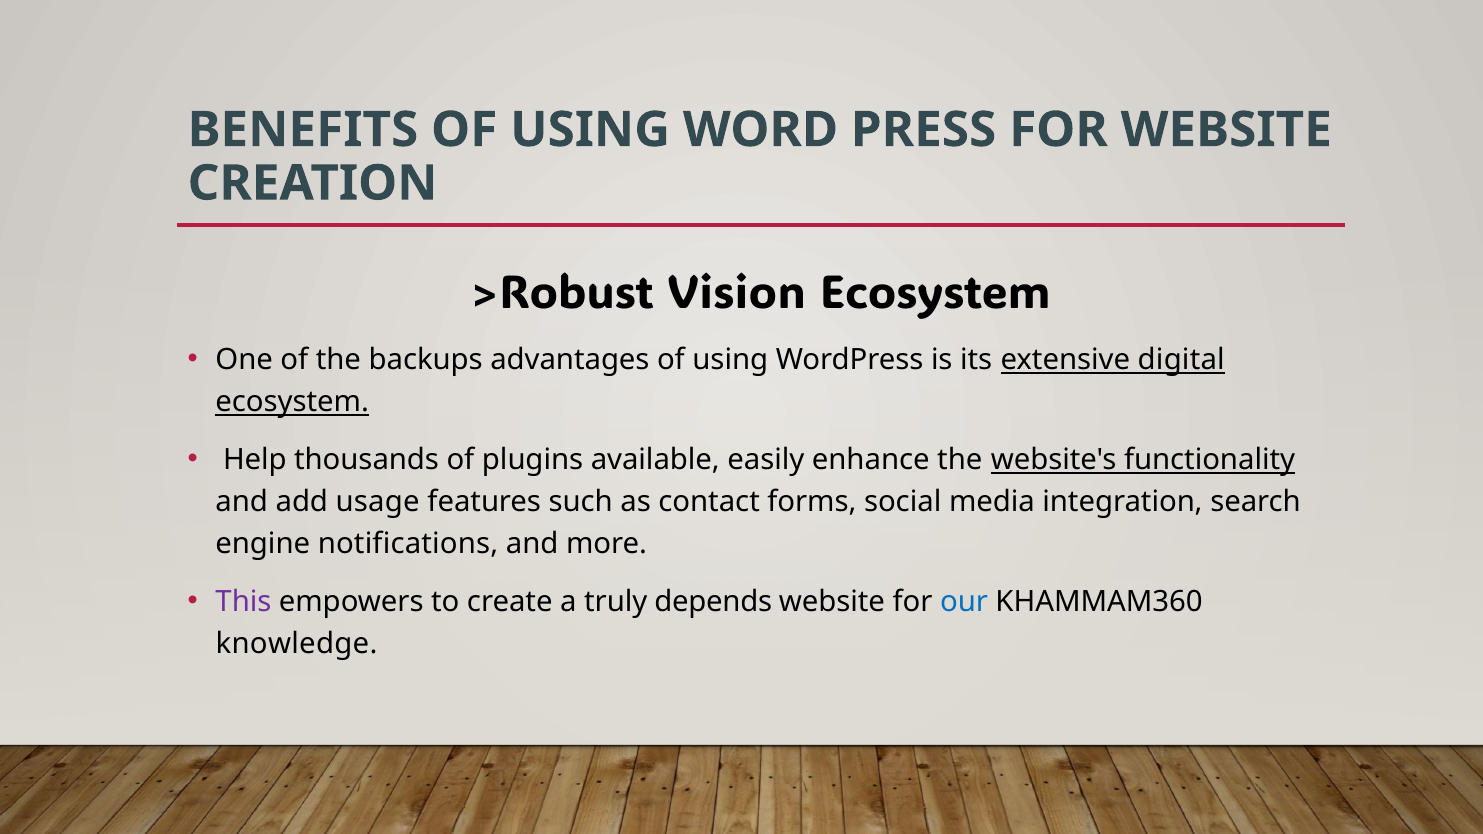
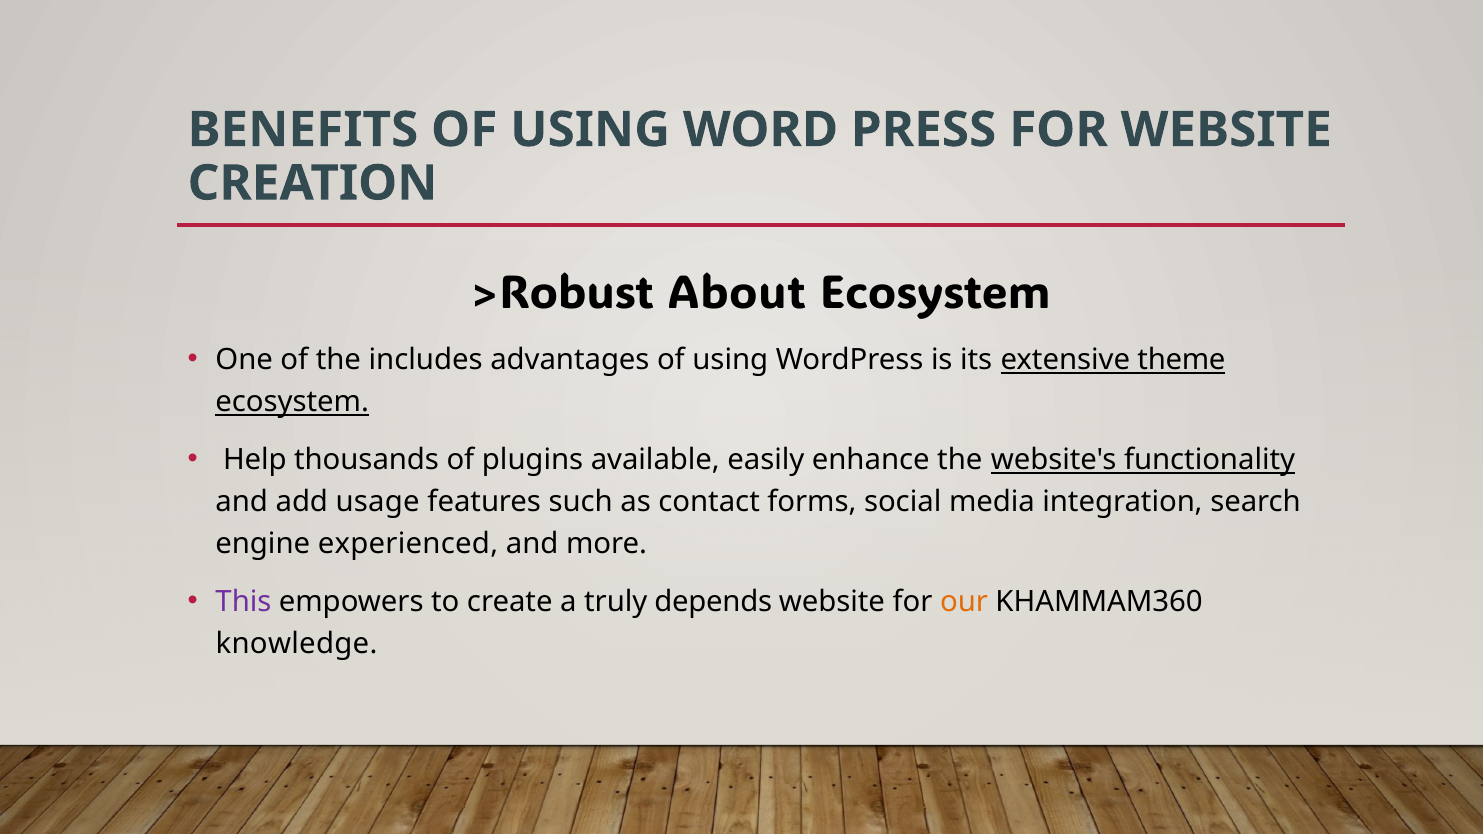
Vision: Vision -> About (737, 293)
backups: backups -> includes (426, 360)
digital: digital -> theme (1182, 360)
notifications: notifications -> experienced (408, 544)
our colour: blue -> orange (964, 602)
